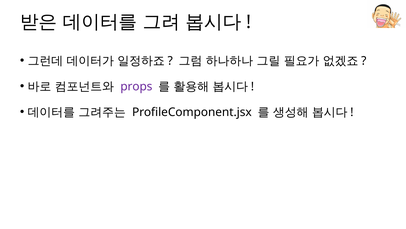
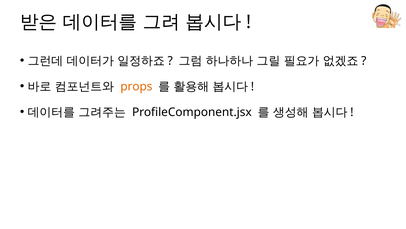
props colour: purple -> orange (136, 86)
